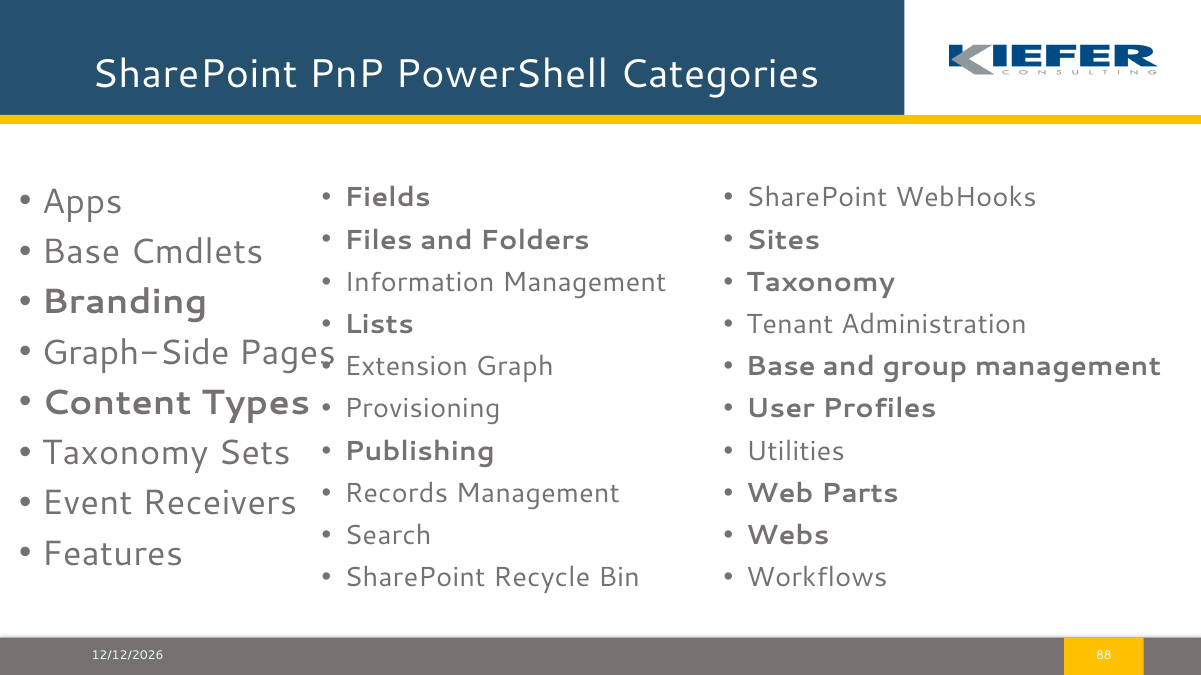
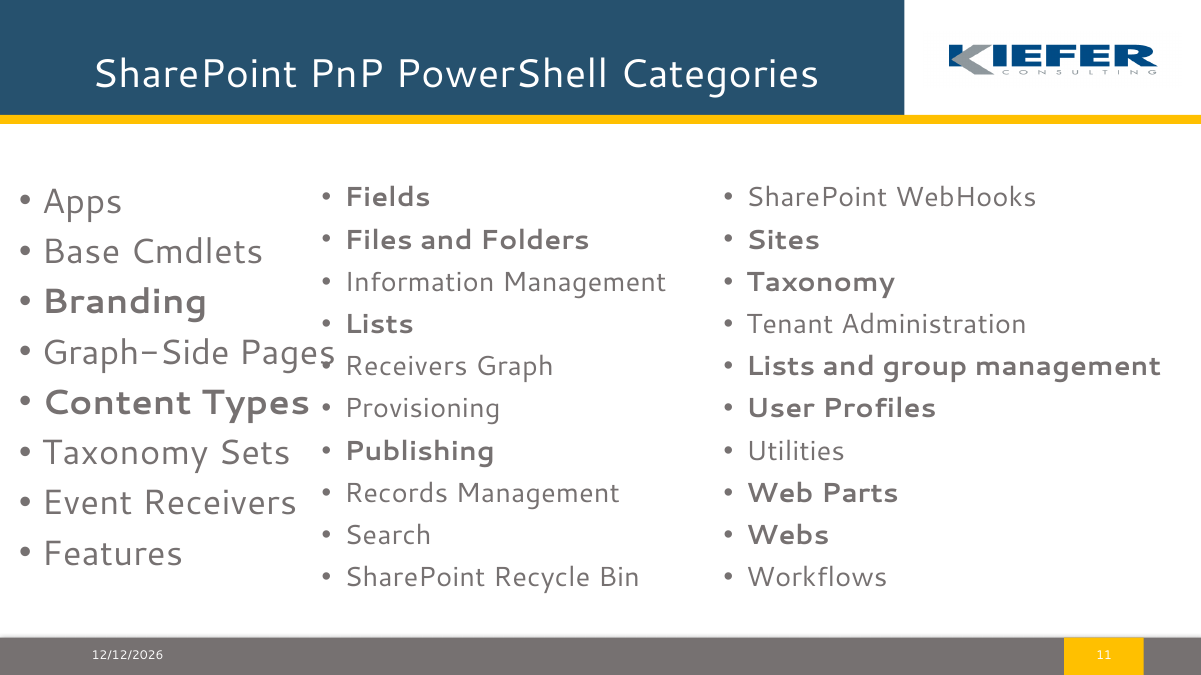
Extension: Extension -> Receivers (406, 367)
Base: Base -> Lists (781, 367)
88: 88 -> 11 (1104, 656)
